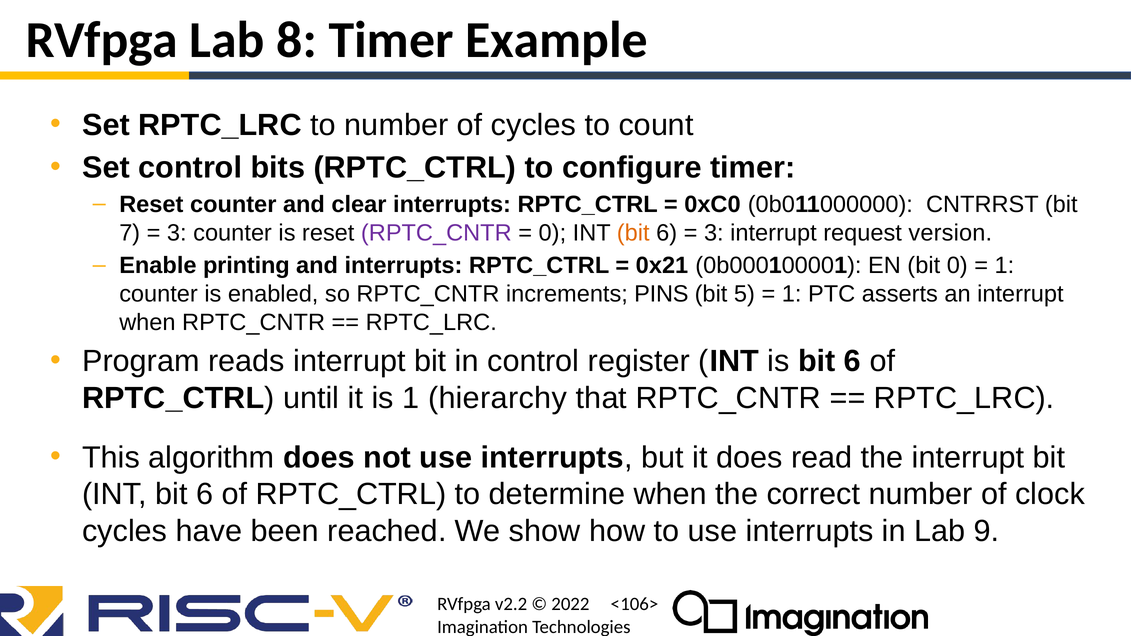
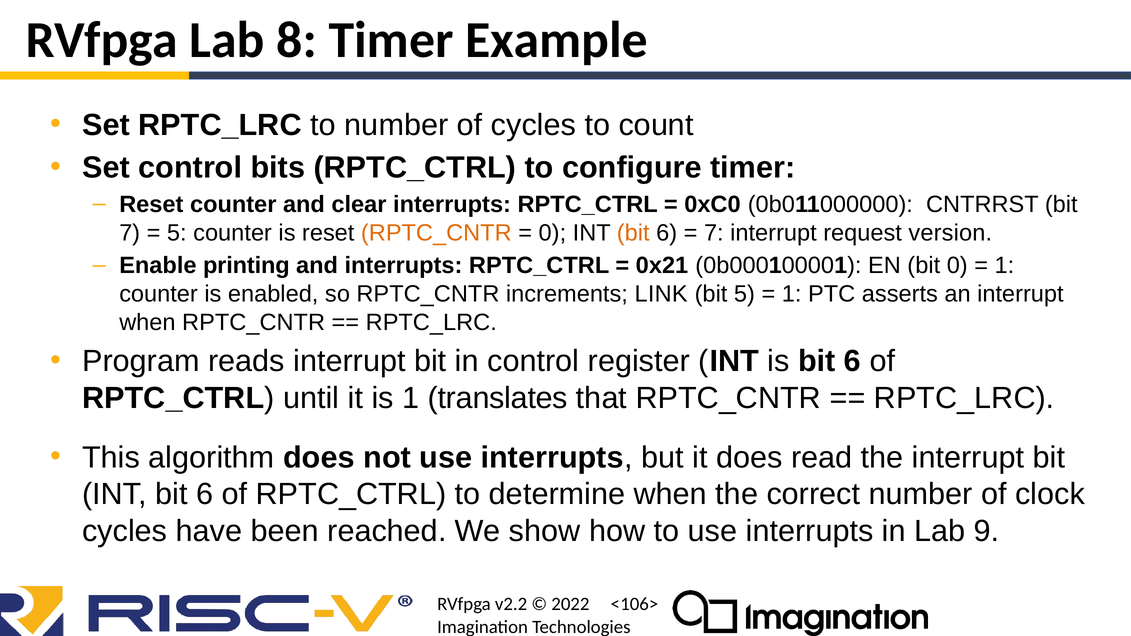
3: 3 -> 5 (177, 233)
RPTC_CNTR colour: purple -> orange (436, 233)
3: 3 -> 7 (714, 233)
PINS: PINS -> LINK (661, 294)
hierarchy: hierarchy -> translates (498, 398)
